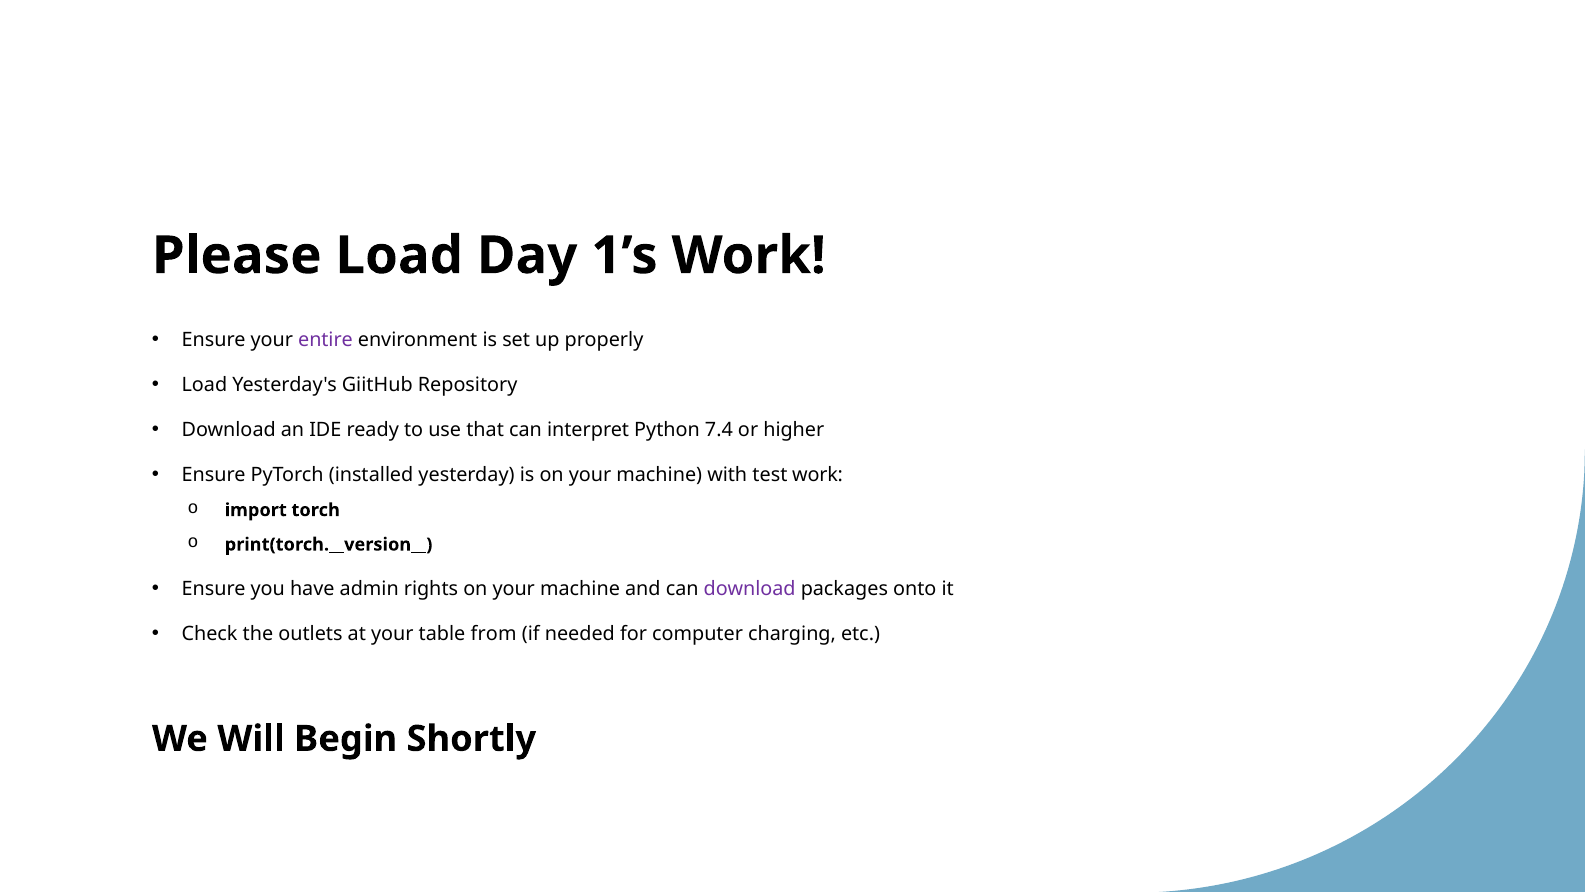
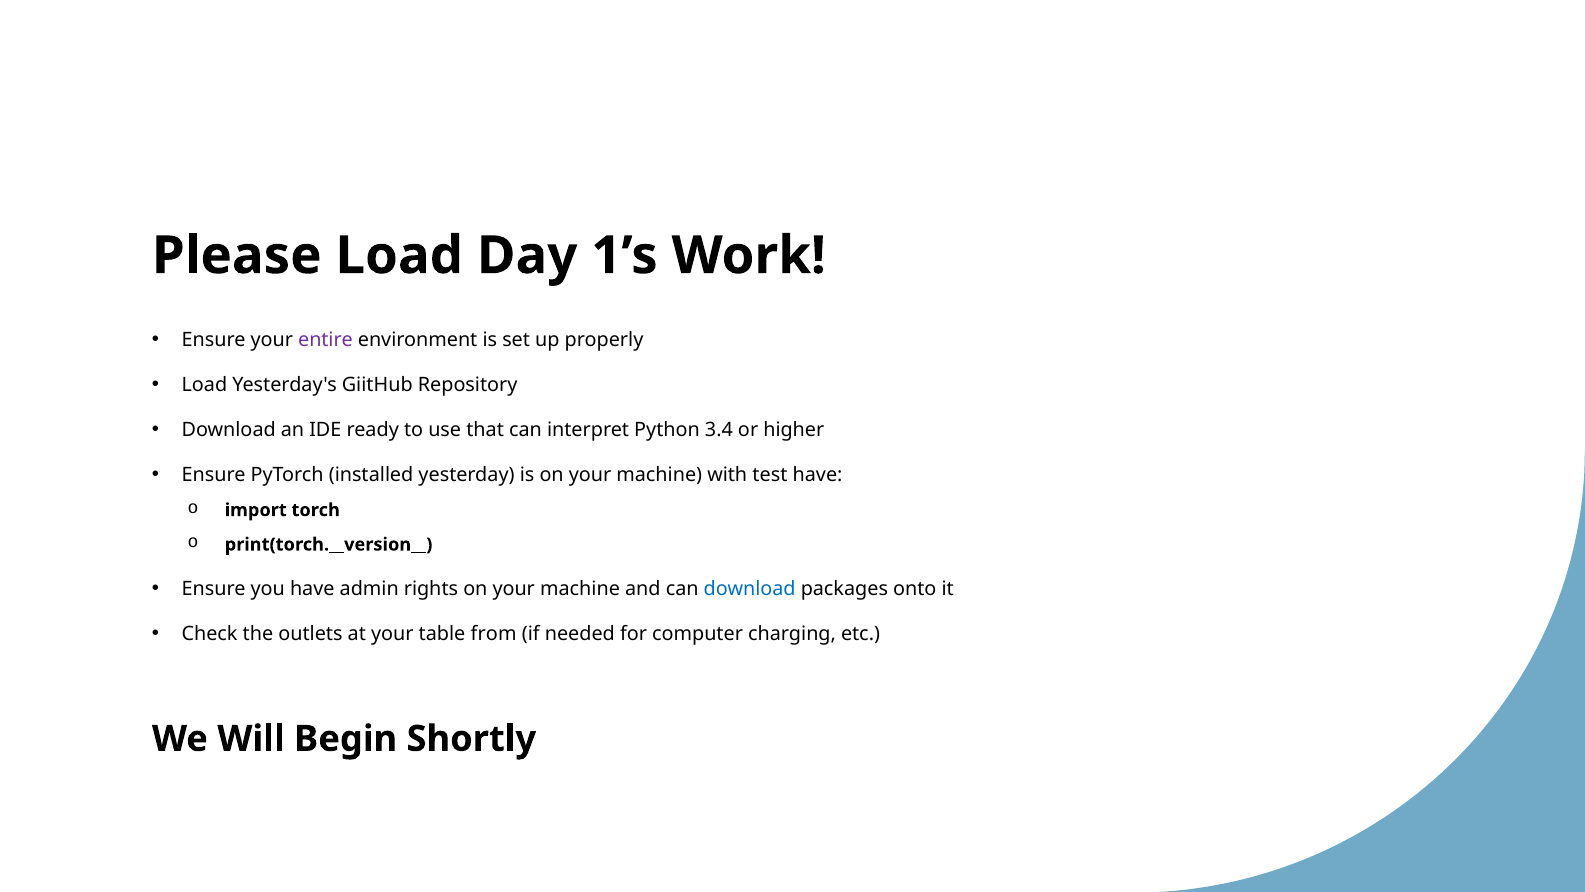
7.4: 7.4 -> 3.4 (719, 430)
test work: work -> have (818, 475)
download colour: purple -> blue (750, 588)
